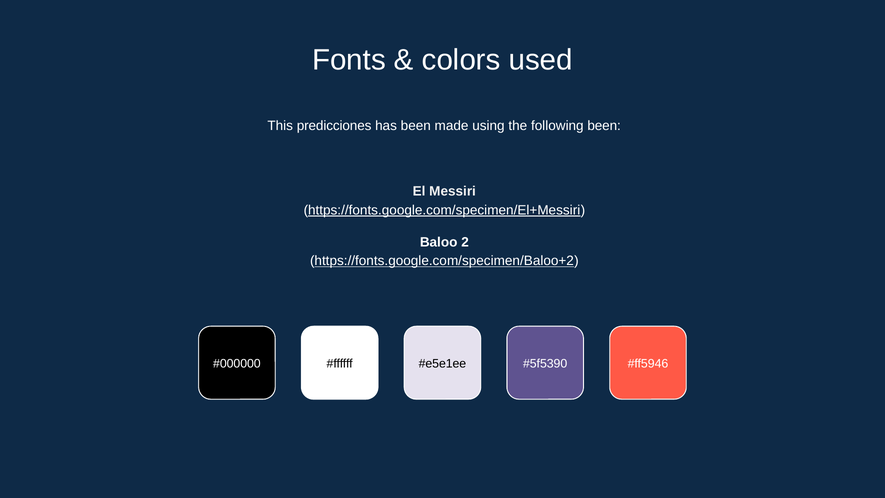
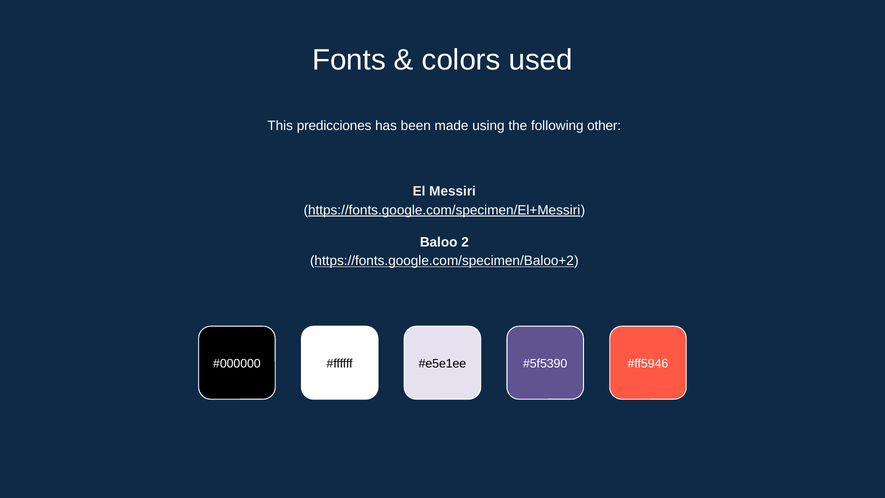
following been: been -> other (604, 126)
